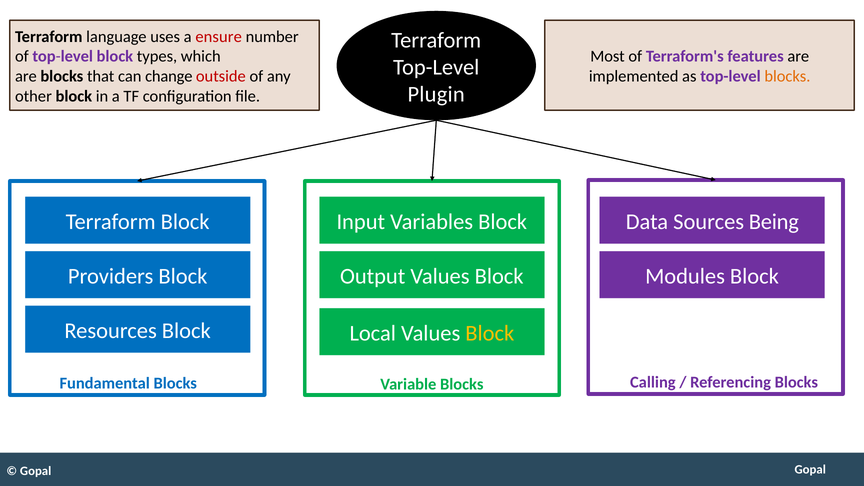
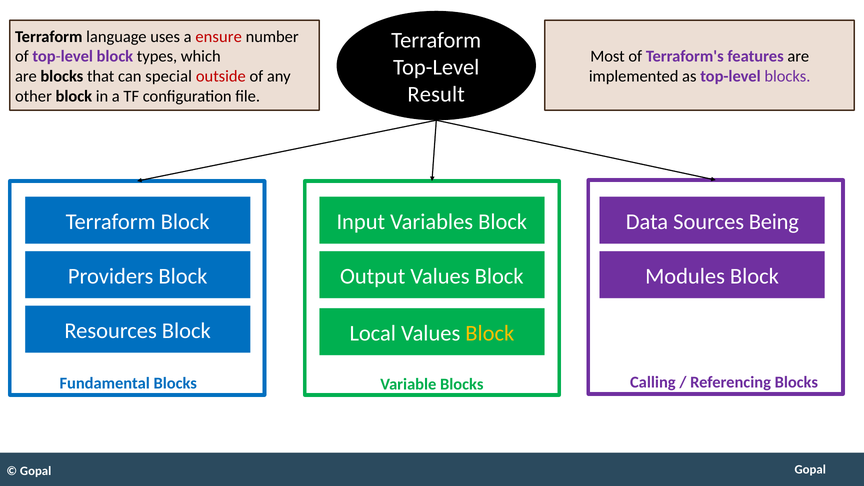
change: change -> special (169, 76)
blocks colour: orange -> purple (787, 76)
Plugin: Plugin -> Result (436, 94)
